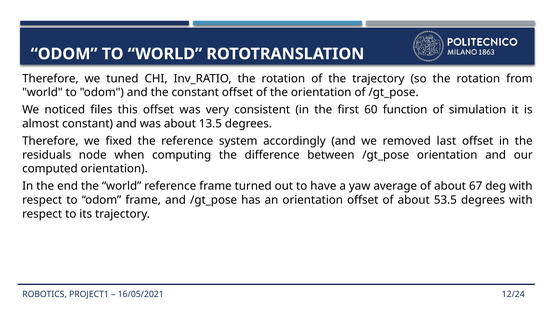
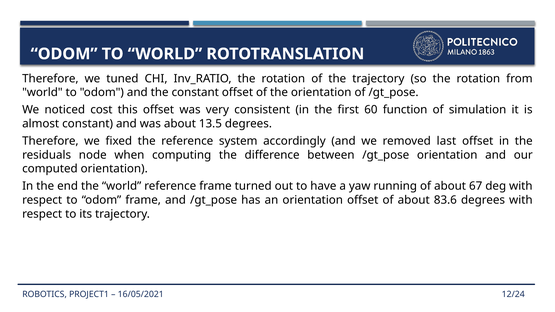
files: files -> cost (101, 110)
average: average -> running (395, 186)
53.5: 53.5 -> 83.6 (445, 200)
